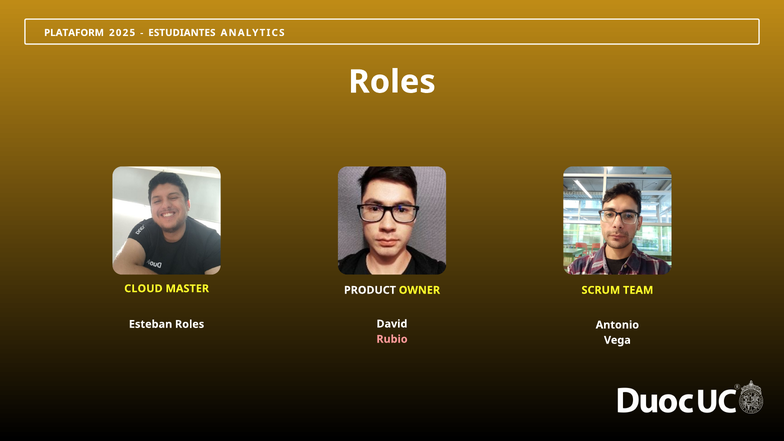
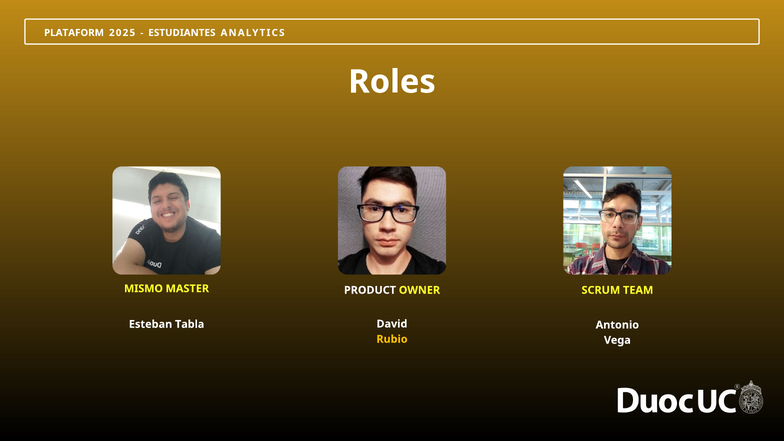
CLOUD: CLOUD -> MISMO (144, 289)
Esteban Roles: Roles -> Tabla (190, 324)
Rubio colour: pink -> yellow (392, 339)
